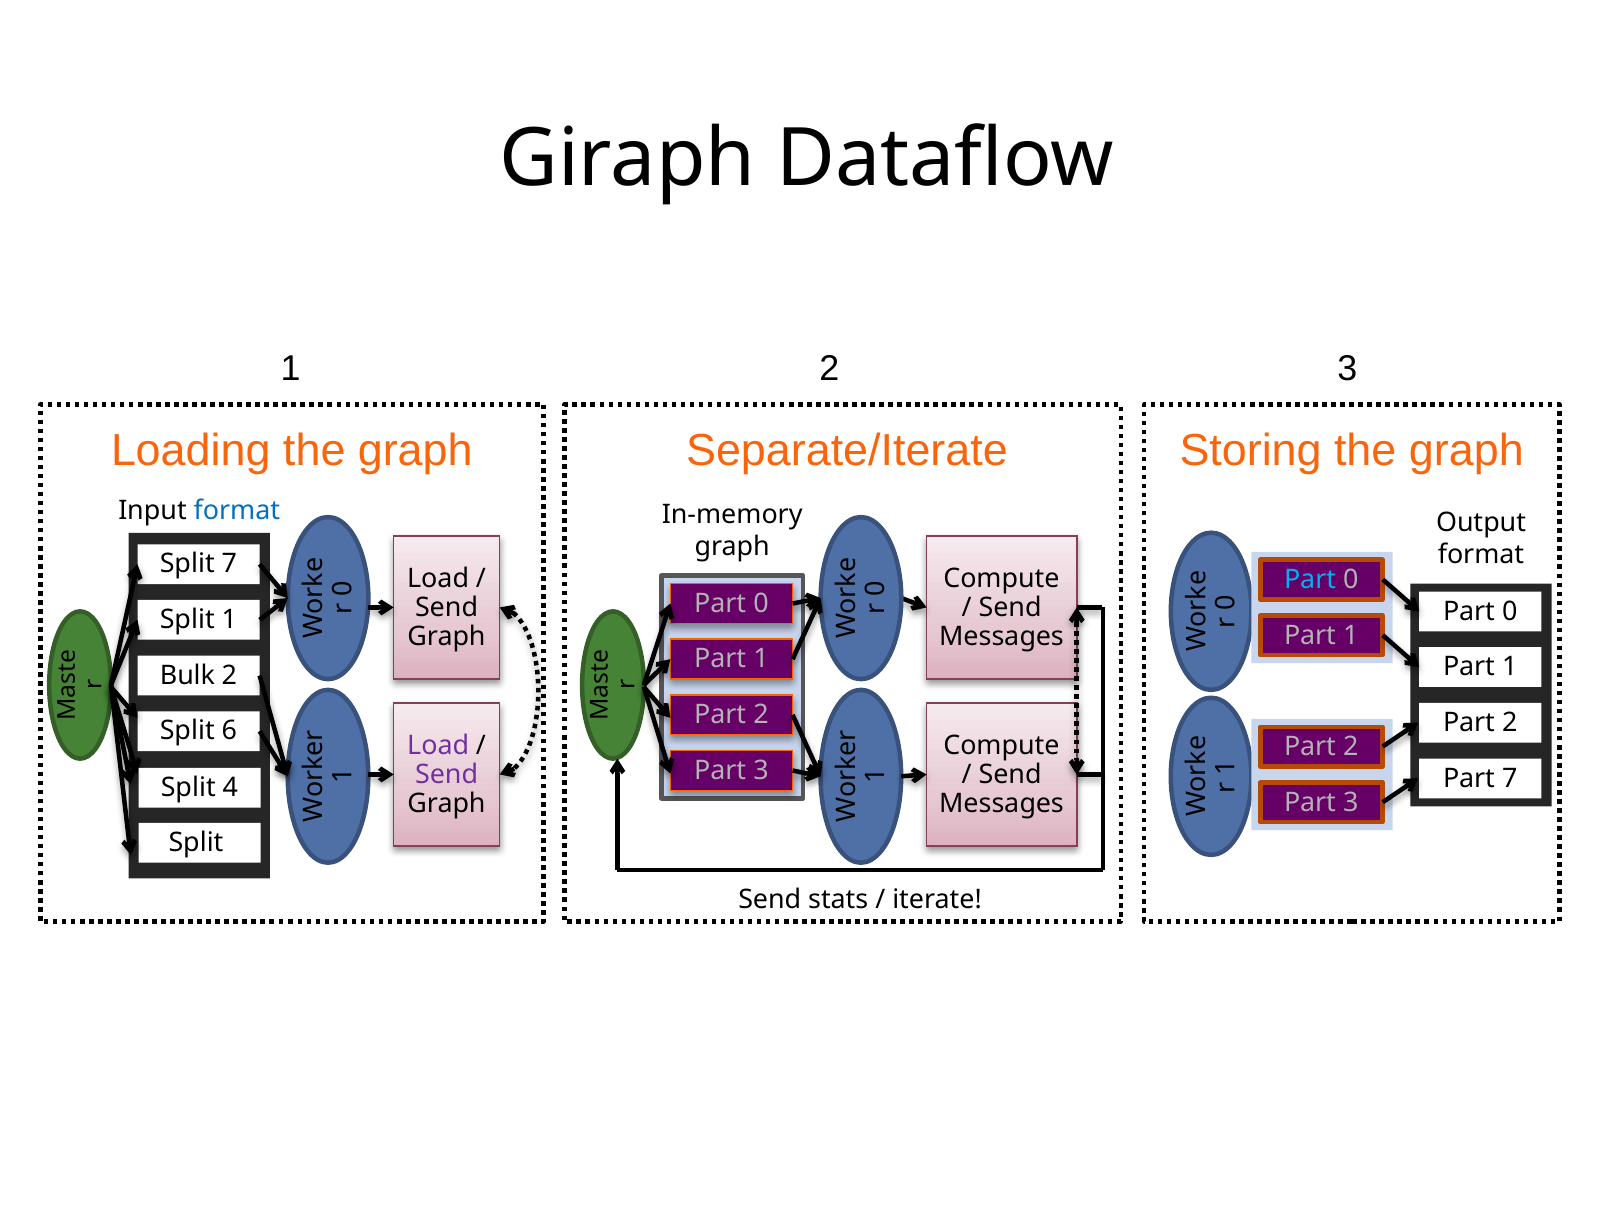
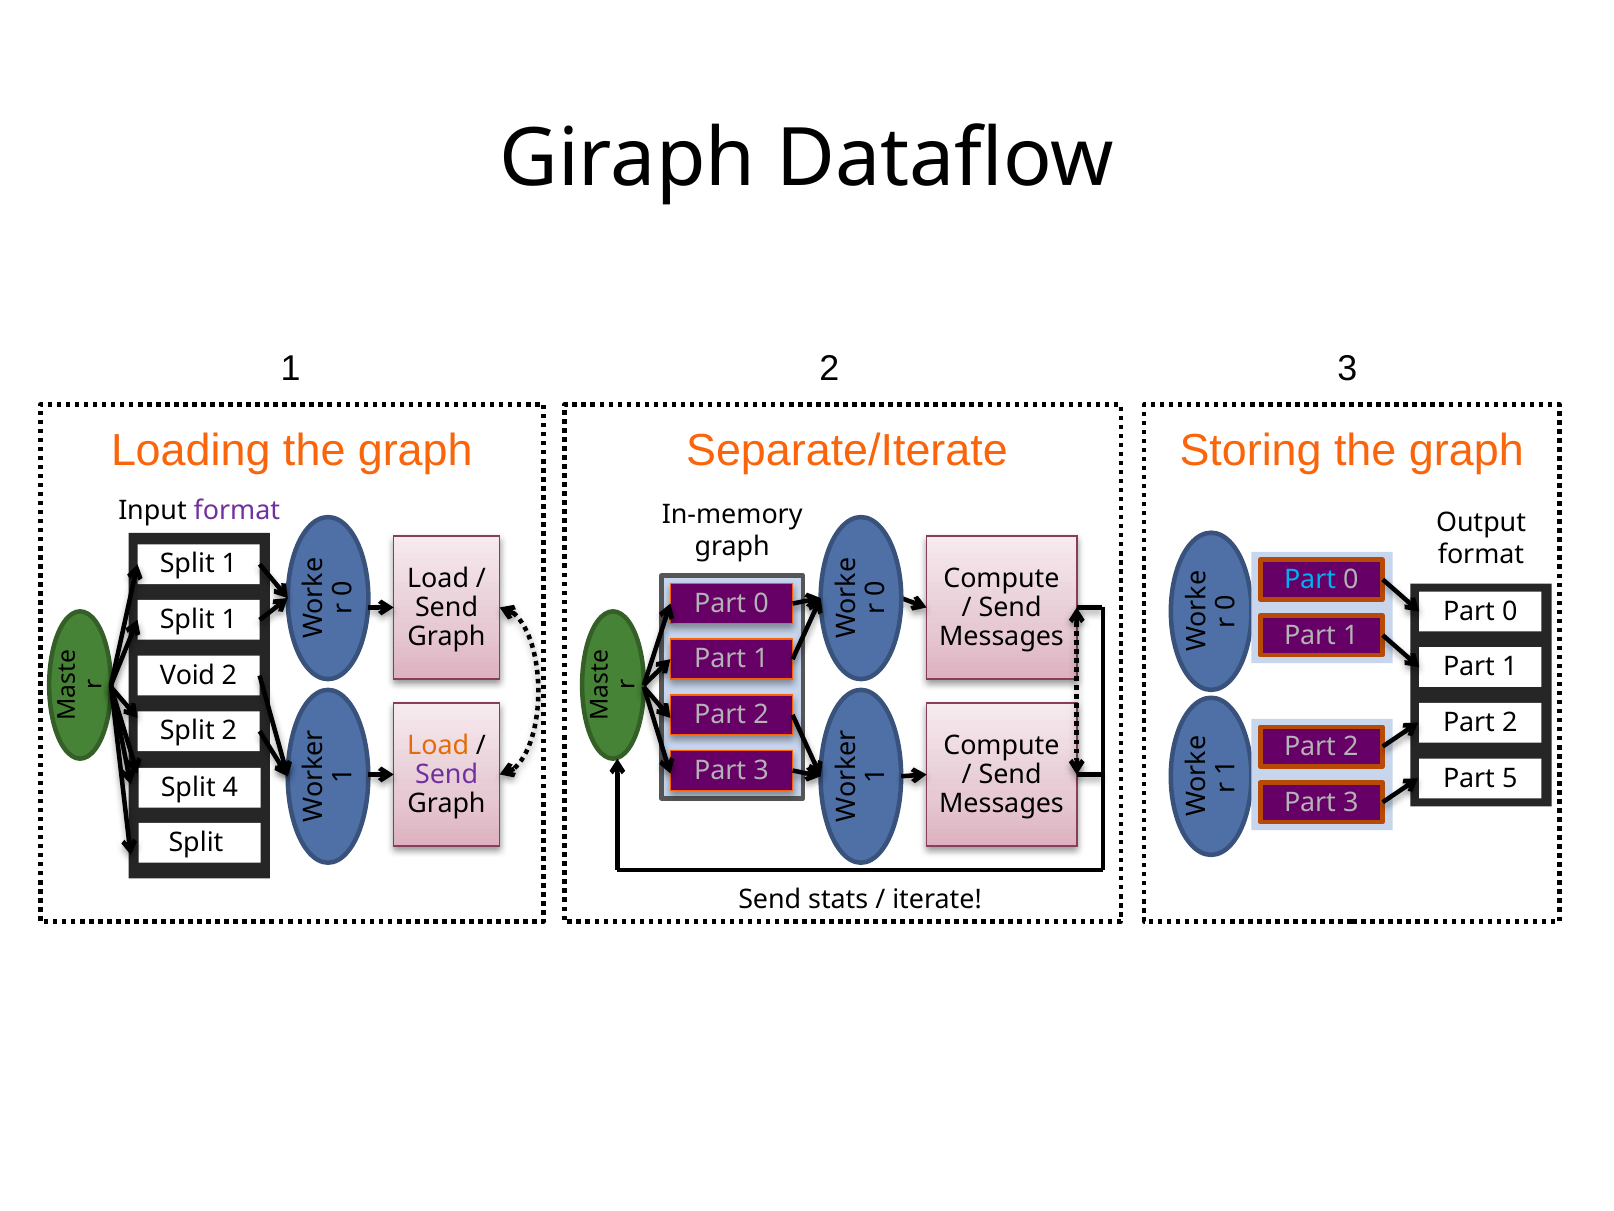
format colour: blue -> purple (237, 511)
7: 7 -> 1 (229, 564)
Bulk: Bulk -> Void (187, 675)
Split 6: 6 -> 2 (229, 731)
Load colour: purple -> orange (438, 745)
Part 7: 7 -> 5 (1510, 778)
